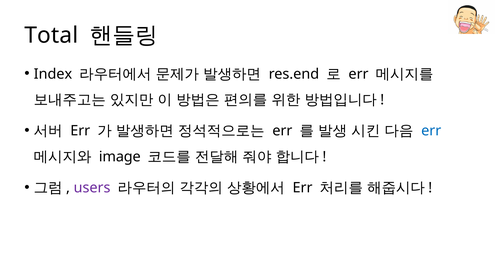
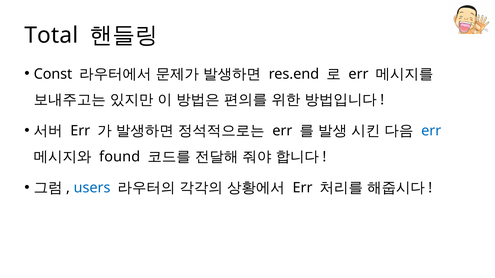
Index: Index -> Const (53, 74)
image: image -> found (120, 157)
users colour: purple -> blue (92, 188)
